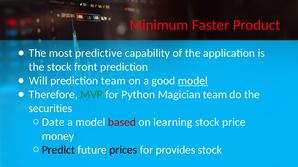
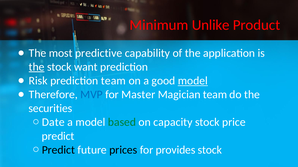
Faster: Faster -> Unlike (211, 25)
the underline: none -> present (37, 67)
front: front -> want (86, 67)
Will: Will -> Risk (38, 81)
MVP colour: green -> blue (92, 95)
Python: Python -> Master (138, 95)
based colour: red -> green (122, 123)
learning: learning -> capacity (173, 123)
money: money -> predict (58, 137)
